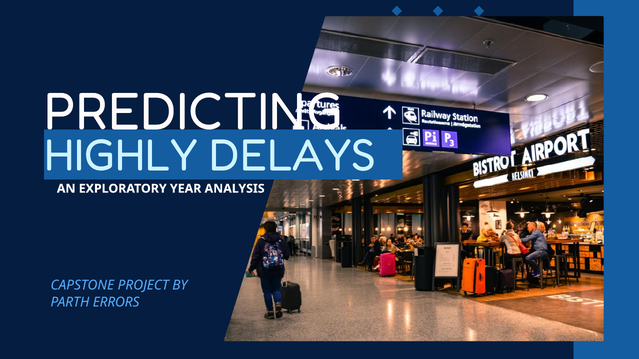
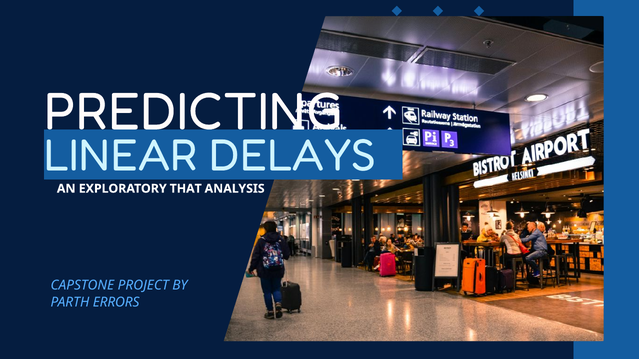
HIGHLY: HIGHLY -> LINEAR (121, 156)
YEAR: YEAR -> THAT (186, 189)
